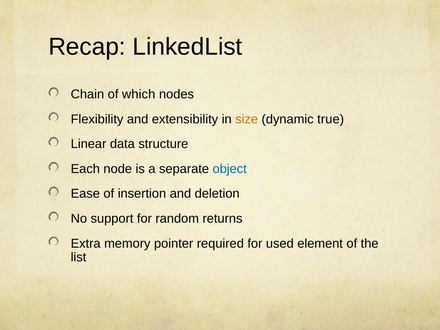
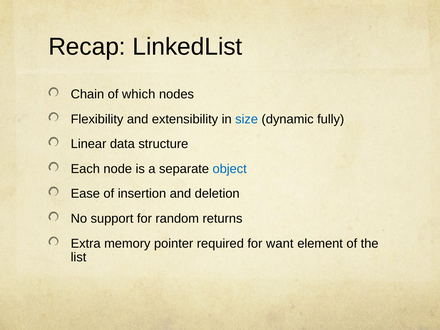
size colour: orange -> blue (247, 119)
true: true -> fully (331, 119)
used: used -> want (280, 243)
